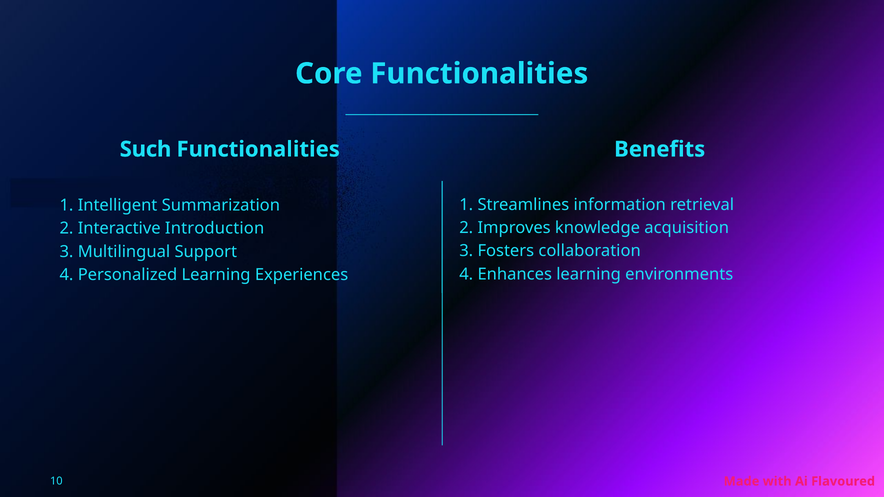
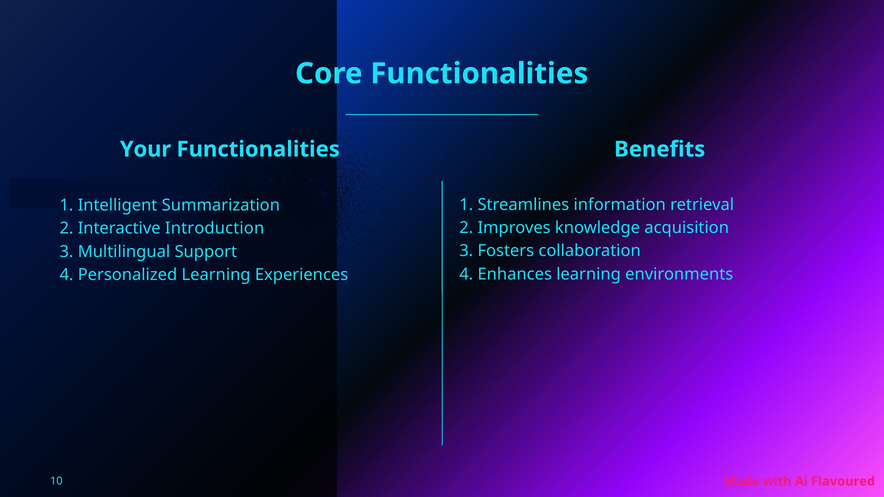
Such: Such -> Your (146, 149)
